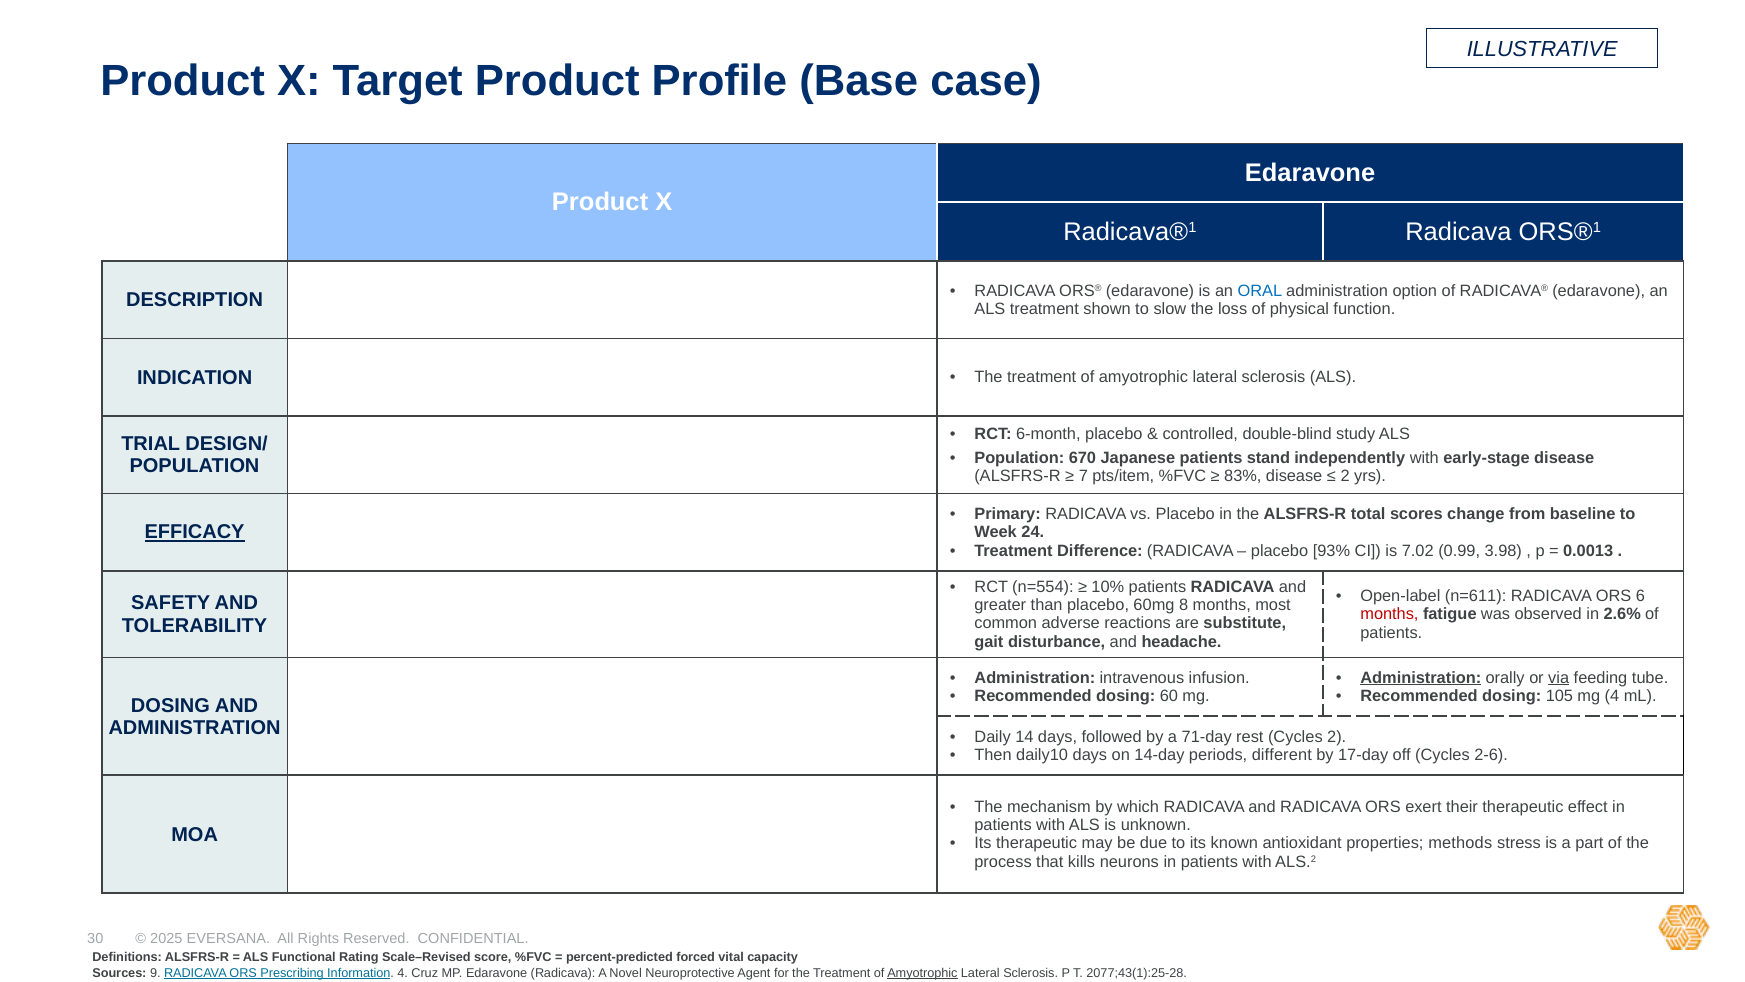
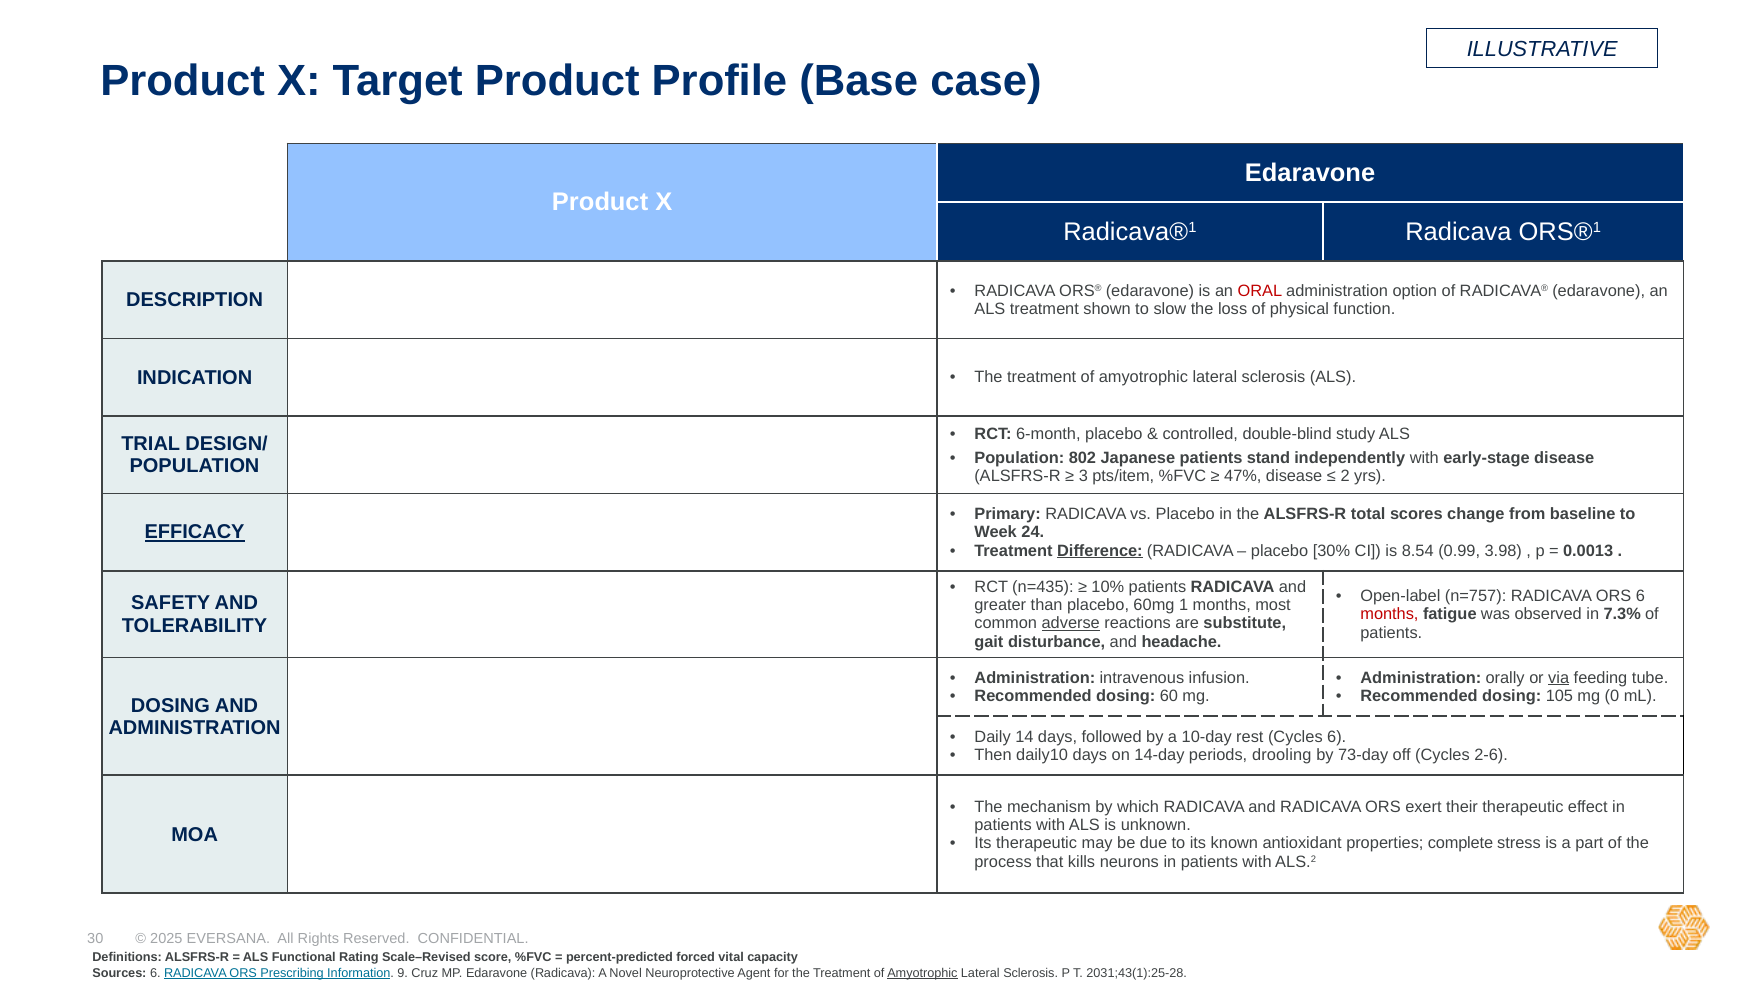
ORAL colour: blue -> red (1260, 291)
670: 670 -> 802 (1082, 457)
7: 7 -> 3 (1083, 476)
83%: 83% -> 47% (1243, 476)
Difference underline: none -> present (1100, 550)
93%: 93% -> 30% (1331, 550)
7.02: 7.02 -> 8.54 (1418, 550)
n=554: n=554 -> n=435 (1043, 586)
n=611: n=611 -> n=757 (1476, 596)
8: 8 -> 1 (1184, 605)
2.6%: 2.6% -> 7.3% (1622, 614)
adverse underline: none -> present (1071, 623)
Administration underline: present -> none (1421, 678)
mg 4: 4 -> 0 (1612, 696)
71-day: 71-day -> 10-day (1207, 736)
Cycles 2: 2 -> 6 (1337, 736)
different: different -> drooling (1282, 755)
17-day: 17-day -> 73-day (1363, 755)
methods: methods -> complete (1460, 843)
Sources 9: 9 -> 6 (155, 973)
Information 4: 4 -> 9 (403, 973)
2077;43(1):25-28: 2077;43(1):25-28 -> 2031;43(1):25-28 (1137, 973)
